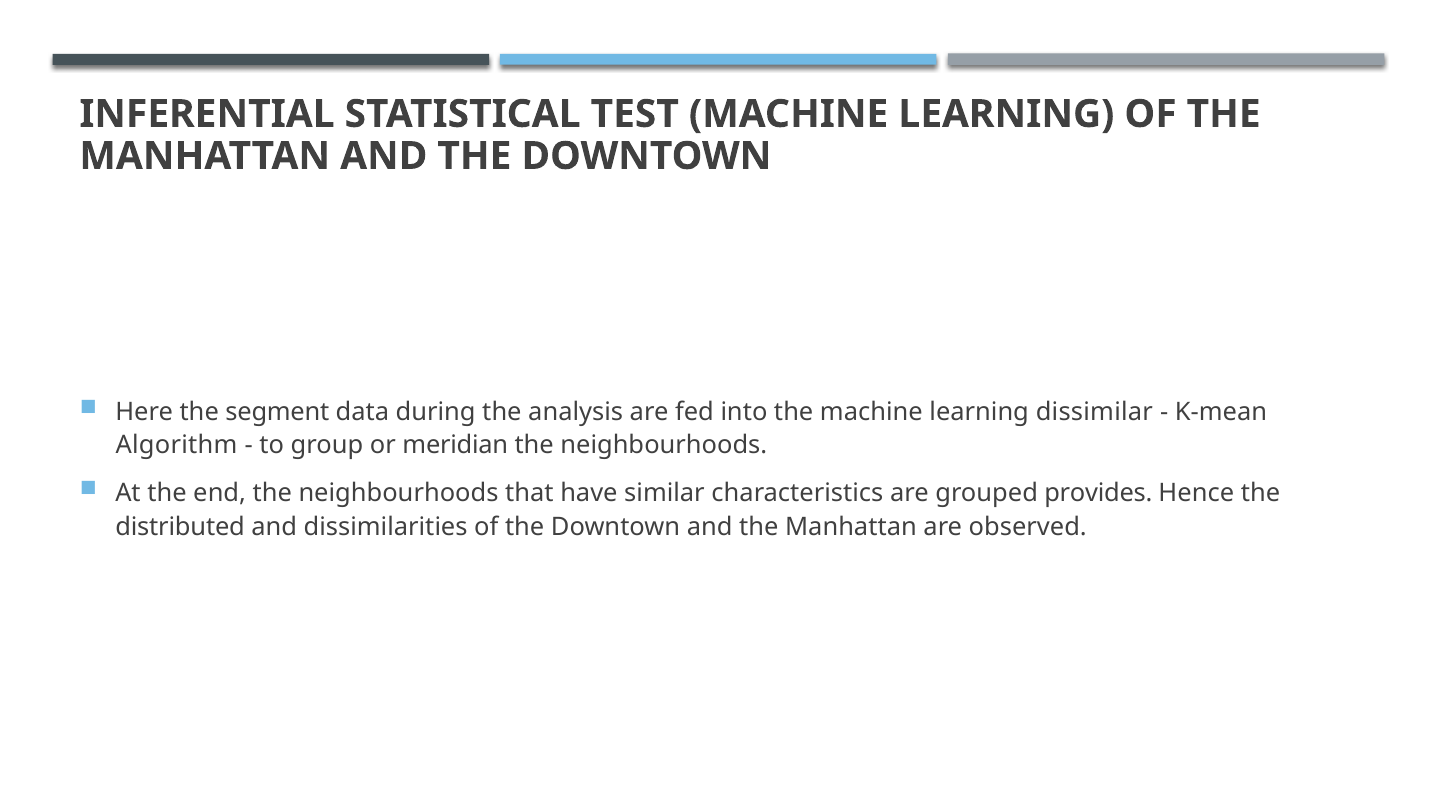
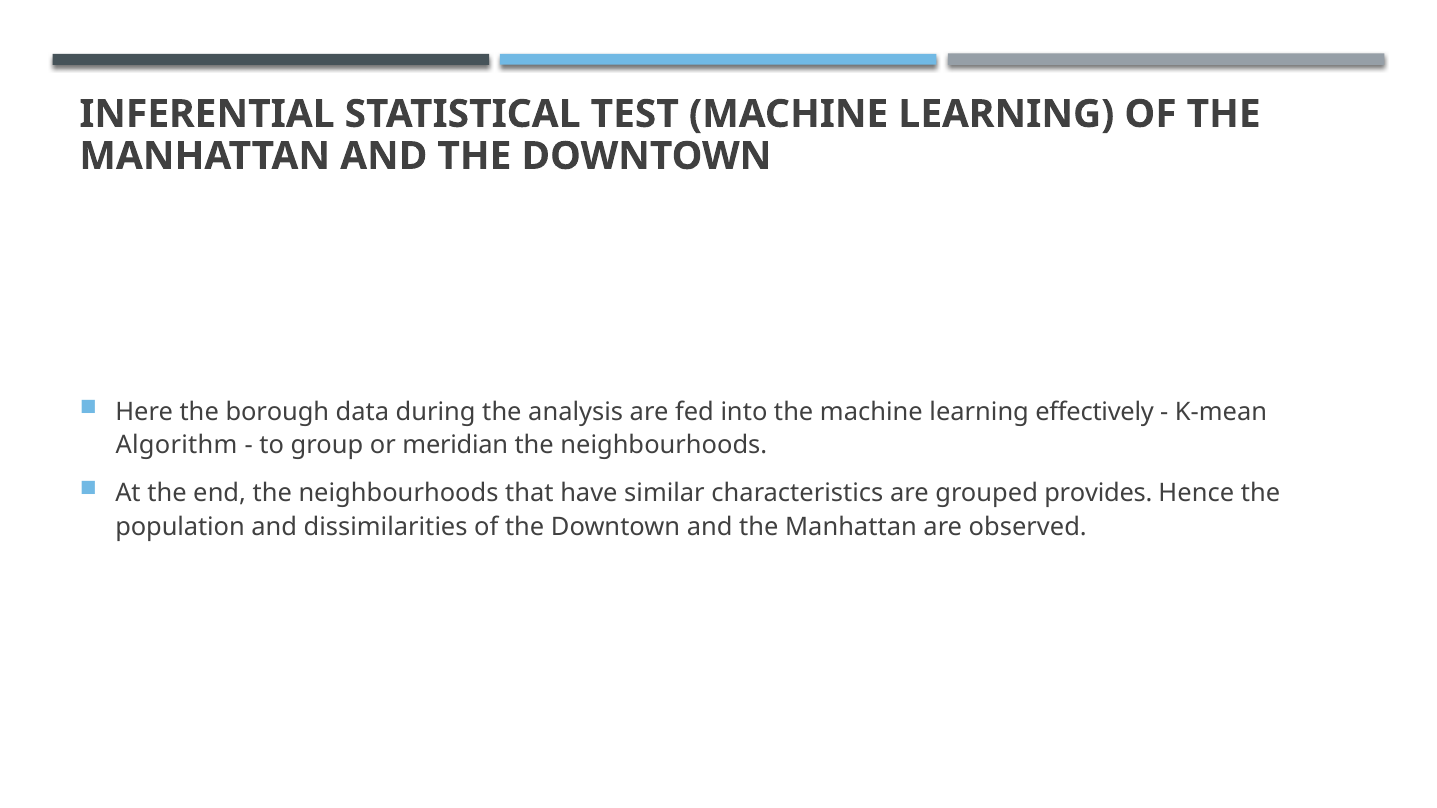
segment: segment -> borough (277, 412)
dissimilar: dissimilar -> effectively (1095, 412)
distributed: distributed -> population (180, 527)
